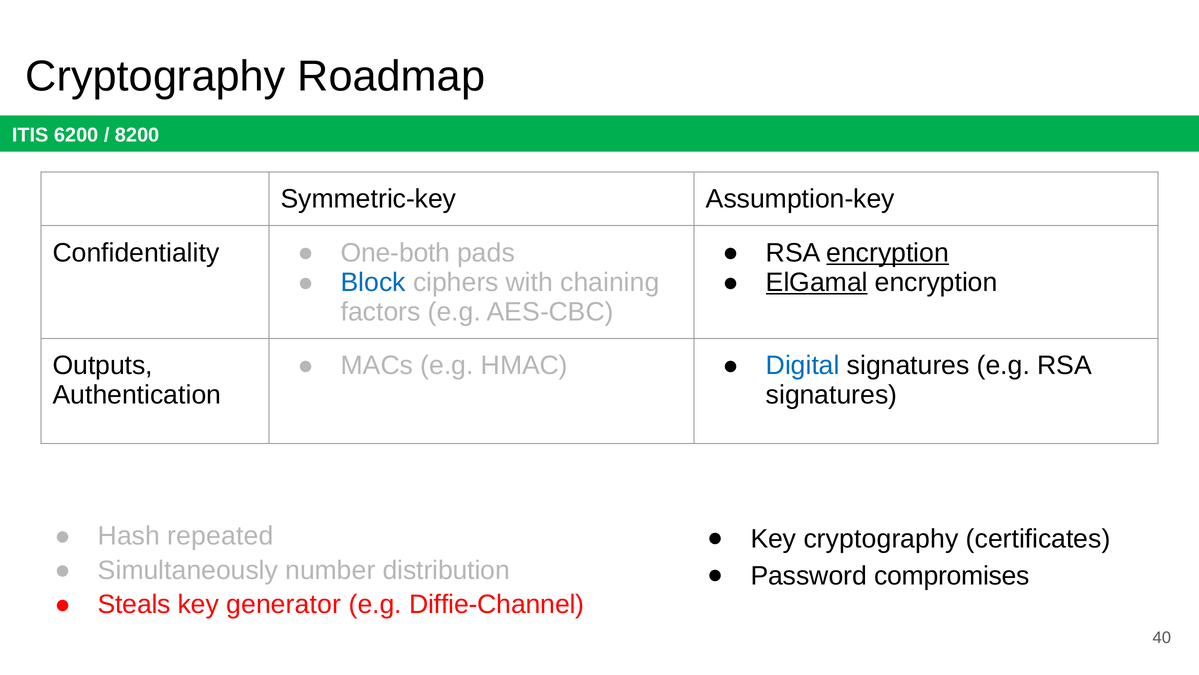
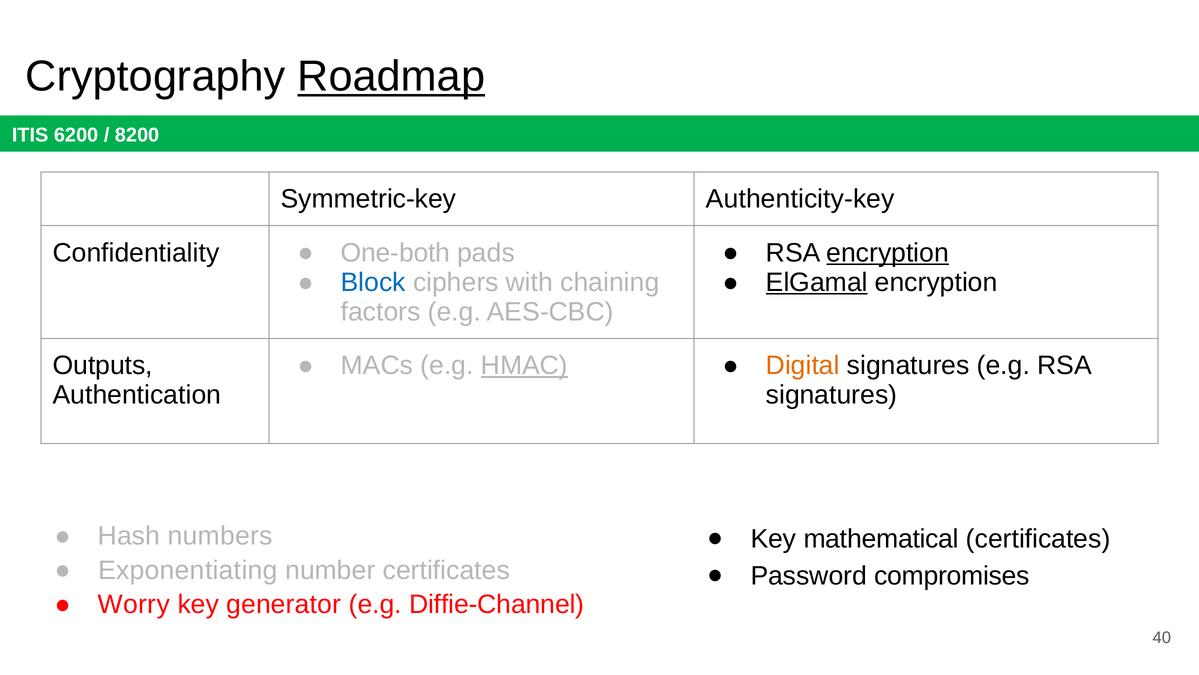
Roadmap underline: none -> present (391, 76)
Assumption-key: Assumption-key -> Authenticity-key (800, 199)
HMAC underline: none -> present (524, 365)
Digital colour: blue -> orange (803, 365)
repeated: repeated -> numbers (220, 536)
Key cryptography: cryptography -> mathematical (881, 539)
Simultaneously: Simultaneously -> Exponentiating (188, 570)
number distribution: distribution -> certificates (446, 570)
Steals: Steals -> Worry (134, 604)
